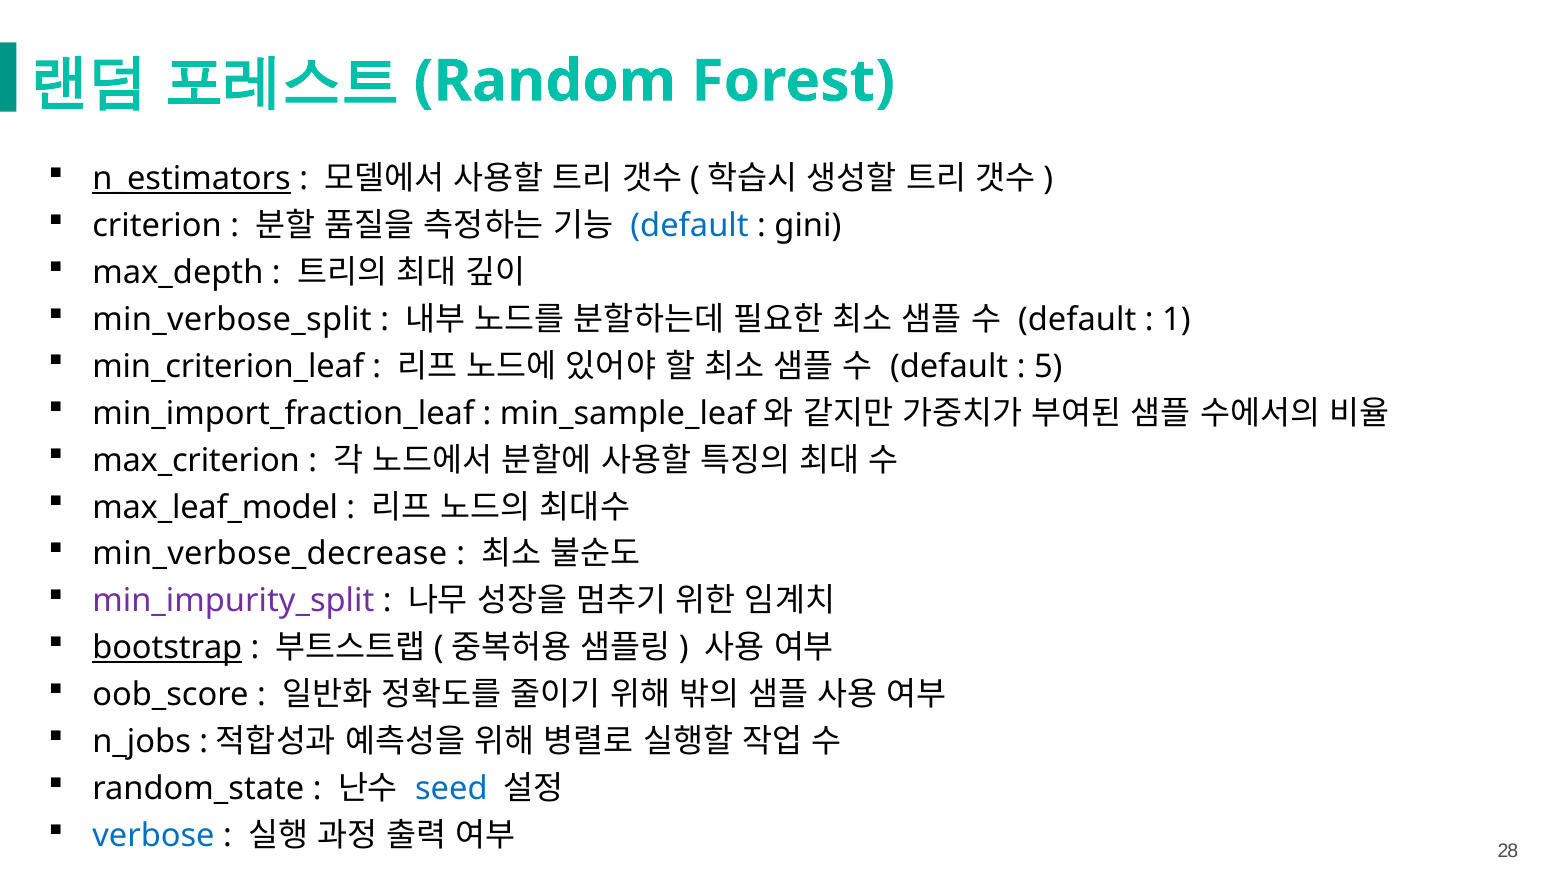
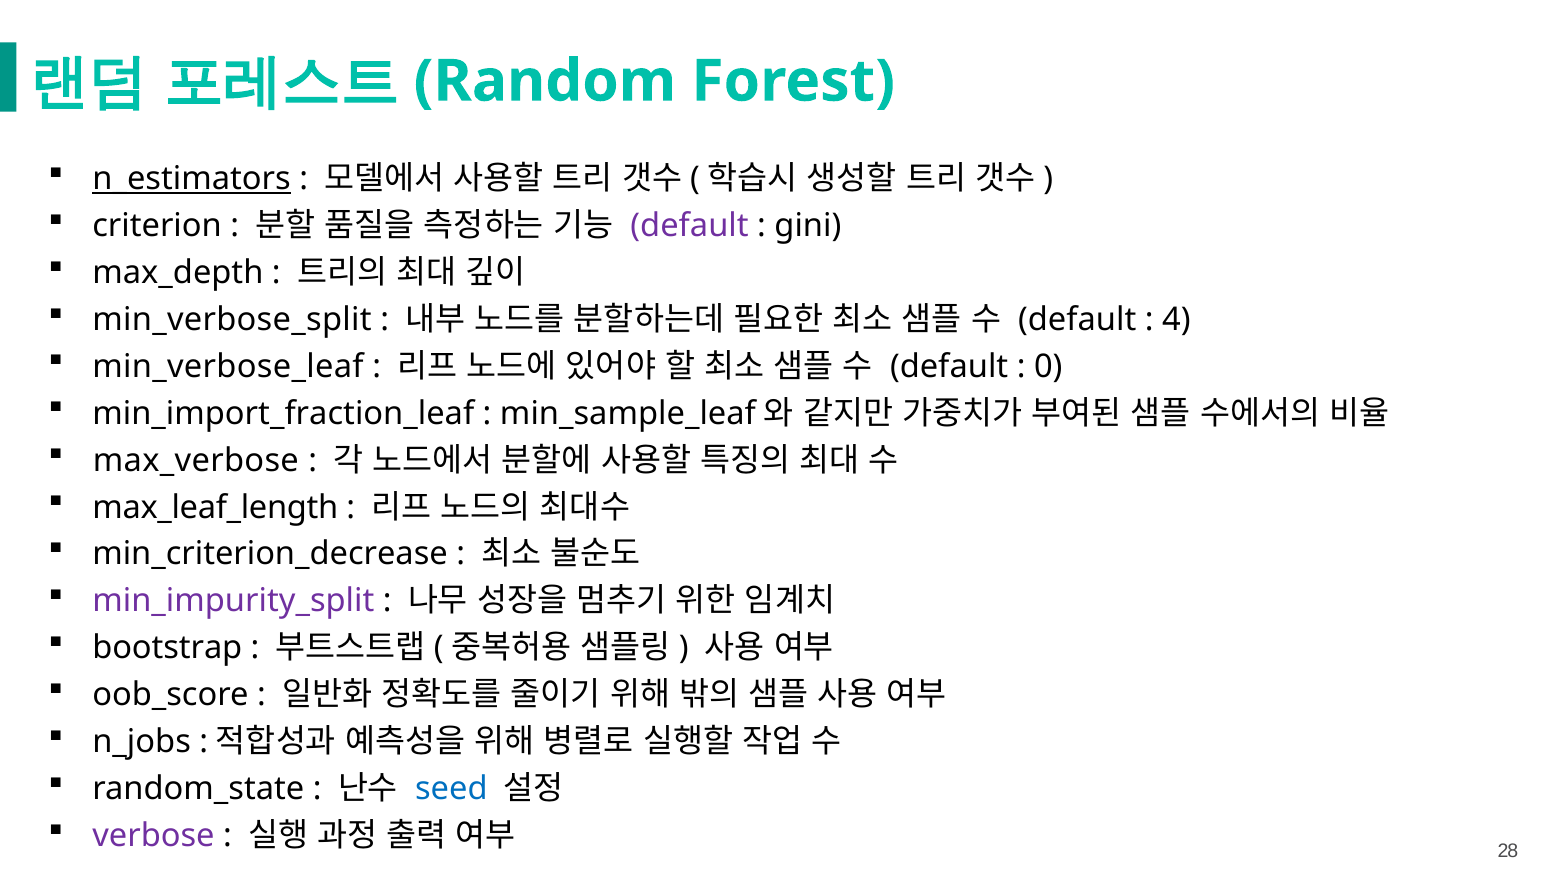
default colour: blue -> purple (690, 226)
1: 1 -> 4 (1176, 320)
min_criterion_leaf: min_criterion_leaf -> min_verbose_leaf (228, 367)
5: 5 -> 0 (1048, 367)
max_criterion: max_criterion -> max_verbose (196, 460)
max_leaf_model: max_leaf_model -> max_leaf_length (215, 507)
min_verbose_decrease: min_verbose_decrease -> min_criterion_decrease (270, 554)
bootstrap underline: present -> none (167, 648)
verbose colour: blue -> purple (153, 836)
